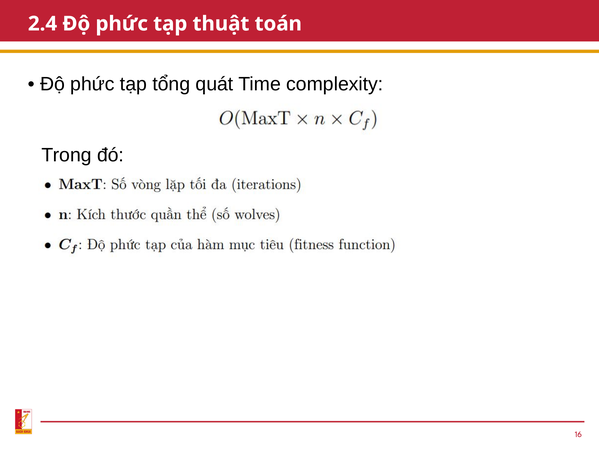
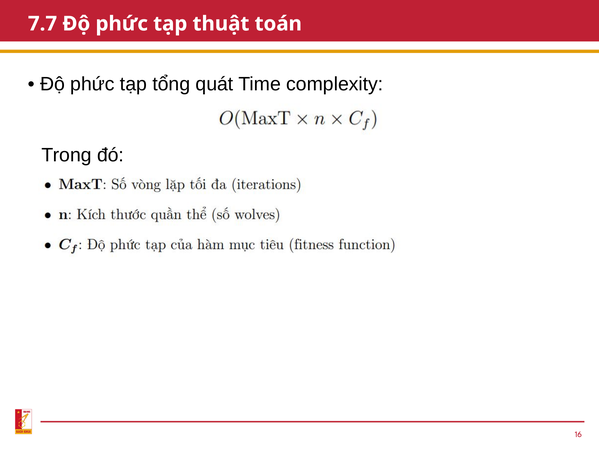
2.4: 2.4 -> 7.7 (43, 24)
